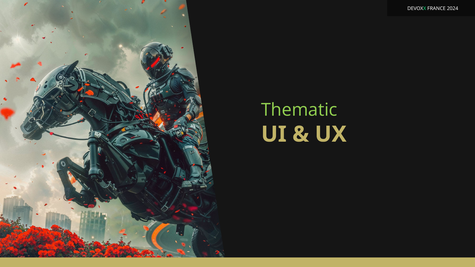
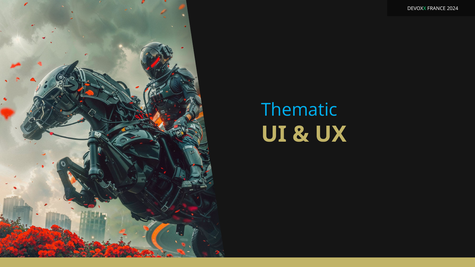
Thematic colour: light green -> light blue (299, 110)
